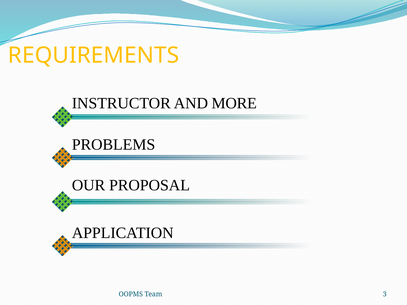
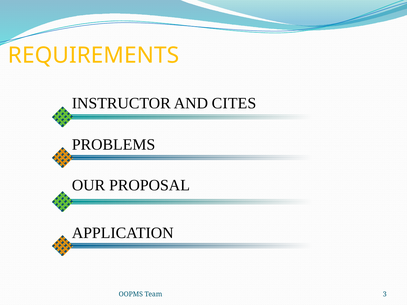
MORE: MORE -> CITES (234, 103)
